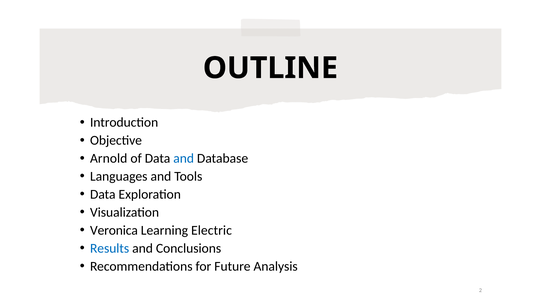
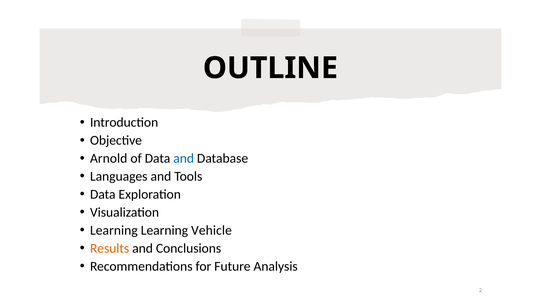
Veronica: Veronica -> Learning (114, 231)
Electric: Electric -> Vehicle (211, 231)
Results colour: blue -> orange (110, 249)
